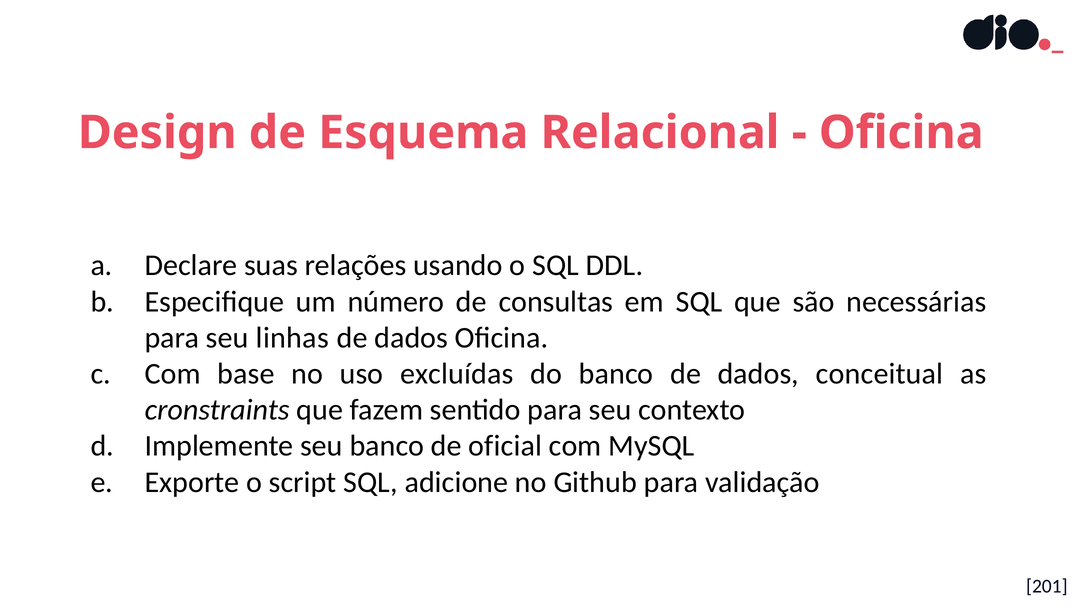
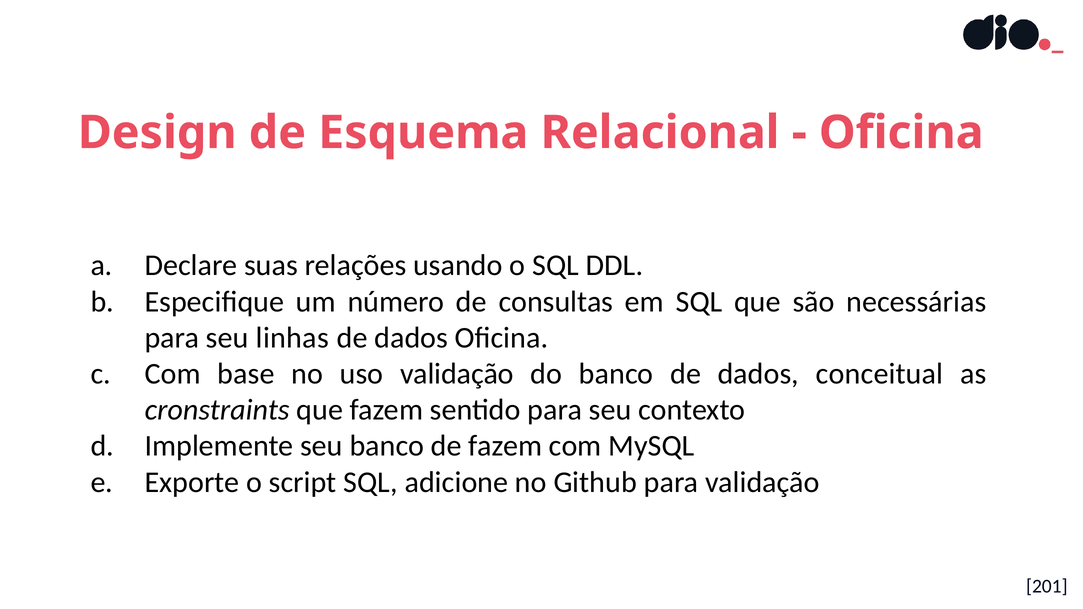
uso excluídas: excluídas -> validação (457, 374)
de oficial: oficial -> fazem (505, 446)
